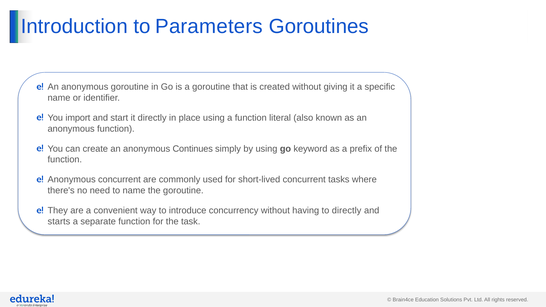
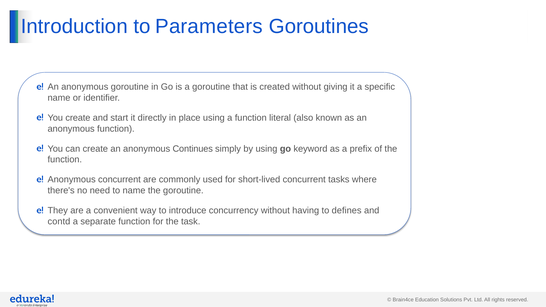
You import: import -> create (78, 118)
to directly: directly -> defines (347, 211)
starts: starts -> contd (59, 222)
